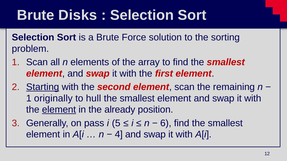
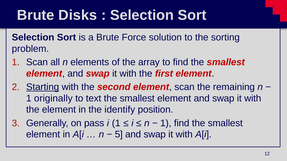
hull: hull -> text (94, 99)
element underline: present -> none (59, 110)
already: already -> identify (120, 110)
i 5: 5 -> 1 (116, 123)
6: 6 -> 1 (166, 123)
4: 4 -> 5 (119, 135)
